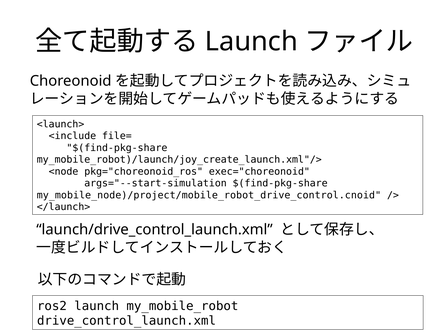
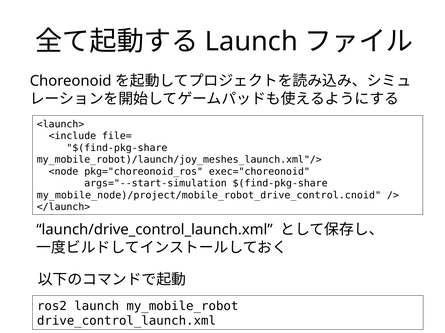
my_mobile_robot)/launch/joy_create_launch.xml"/>: my_mobile_robot)/launch/joy_create_launch.xml"/> -> my_mobile_robot)/launch/joy_meshes_launch.xml"/> (179, 160)
